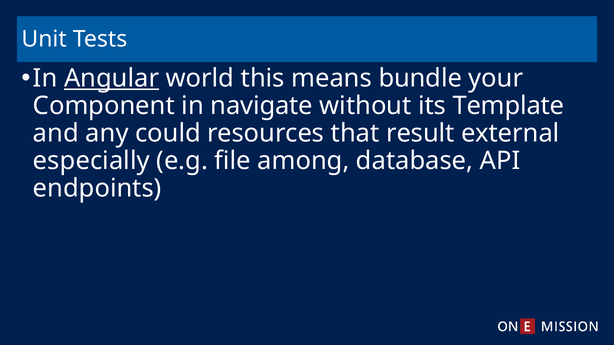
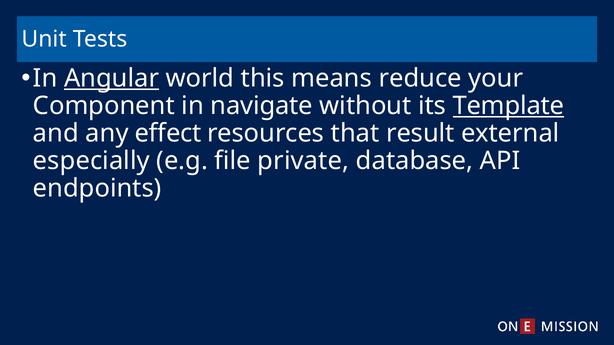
bundle: bundle -> reduce (420, 78)
Template underline: none -> present (508, 106)
could: could -> effect (168, 133)
among: among -> private (303, 161)
